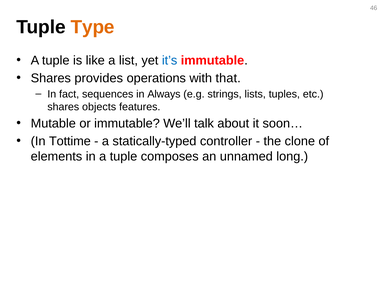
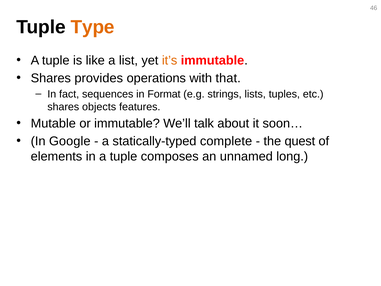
it’s colour: blue -> orange (170, 60)
Always: Always -> Format (164, 94)
Tottime: Tottime -> Google (70, 141)
controller: controller -> complete (226, 141)
clone: clone -> quest (300, 141)
